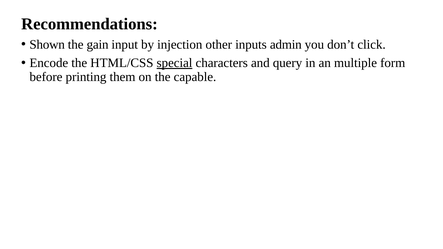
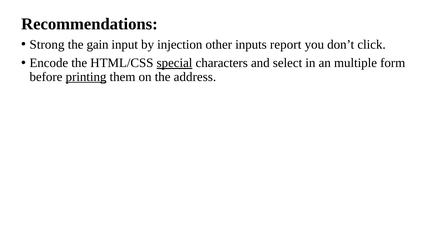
Shown: Shown -> Strong (47, 44)
admin: admin -> report (286, 44)
query: query -> select (288, 63)
printing underline: none -> present (86, 77)
capable: capable -> address (195, 77)
